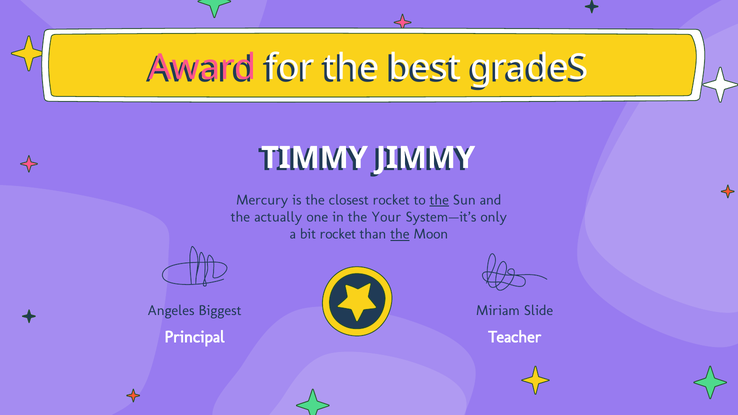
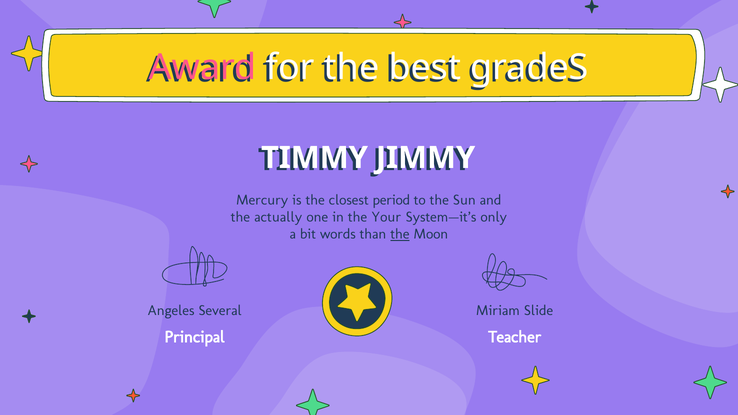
closest rocket: rocket -> period (391, 200)
the underline: present -> none (439, 200)
bit rocket: rocket -> words (338, 234)
Biggest: Biggest -> Several (220, 311)
